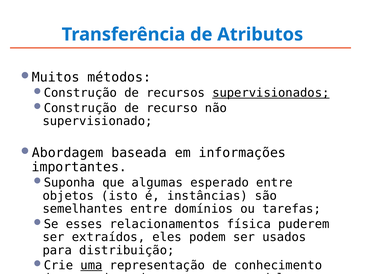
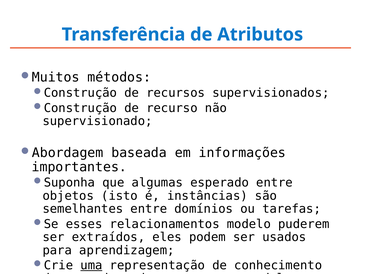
supervisionados underline: present -> none (271, 93)
relacionamentos física: física -> modelo (249, 224)
distribuição: distribuição -> aprendizagem (127, 250)
